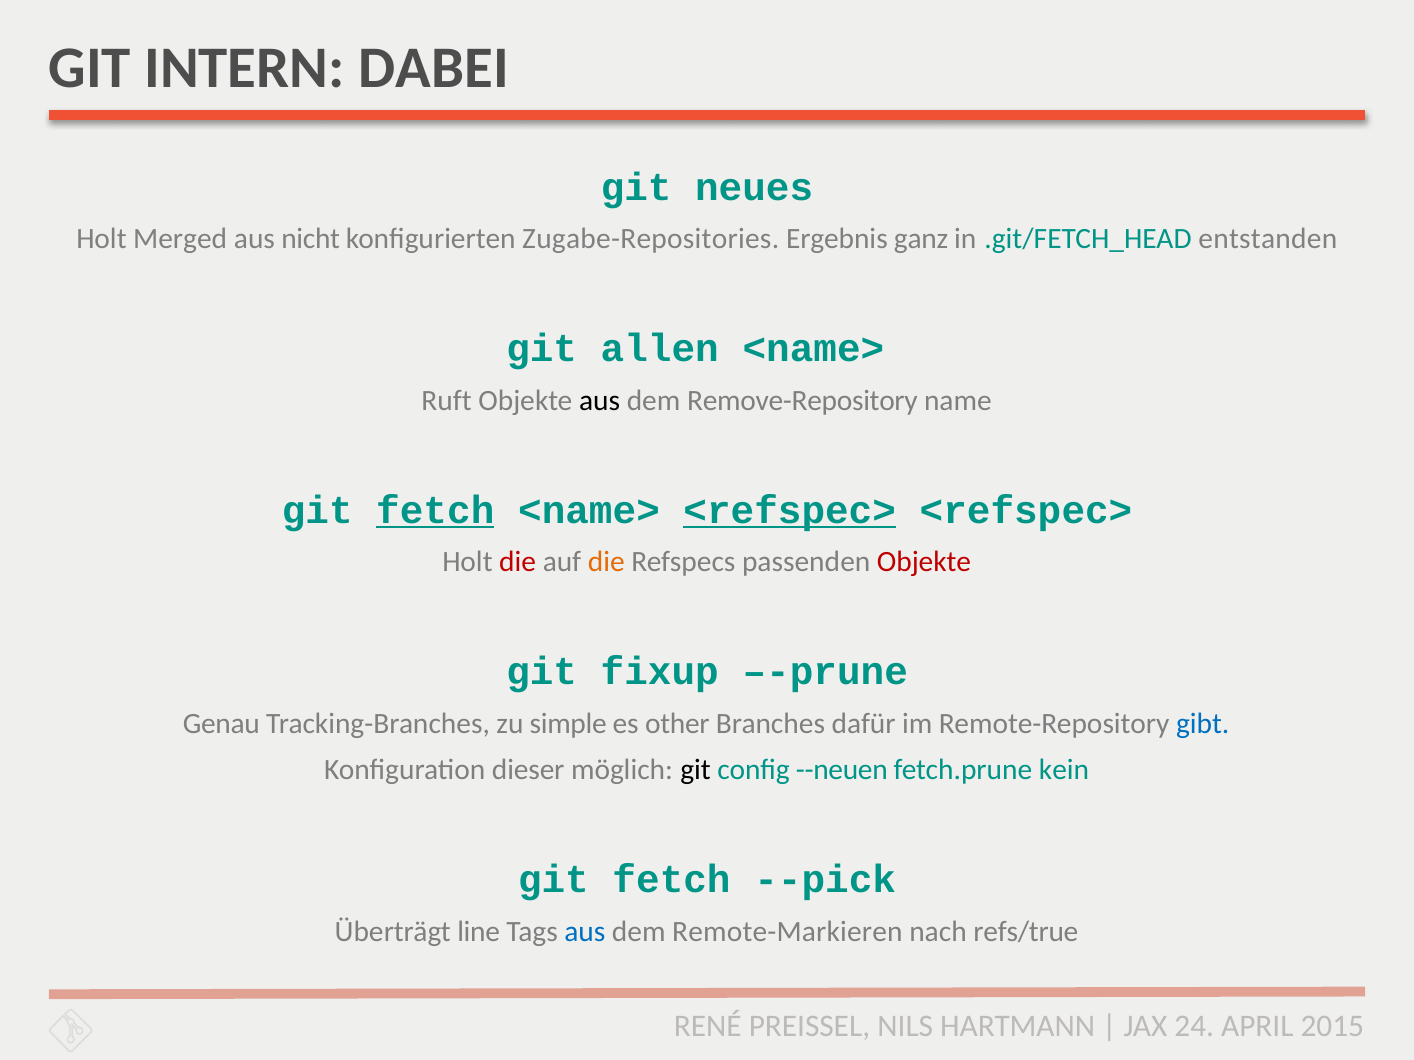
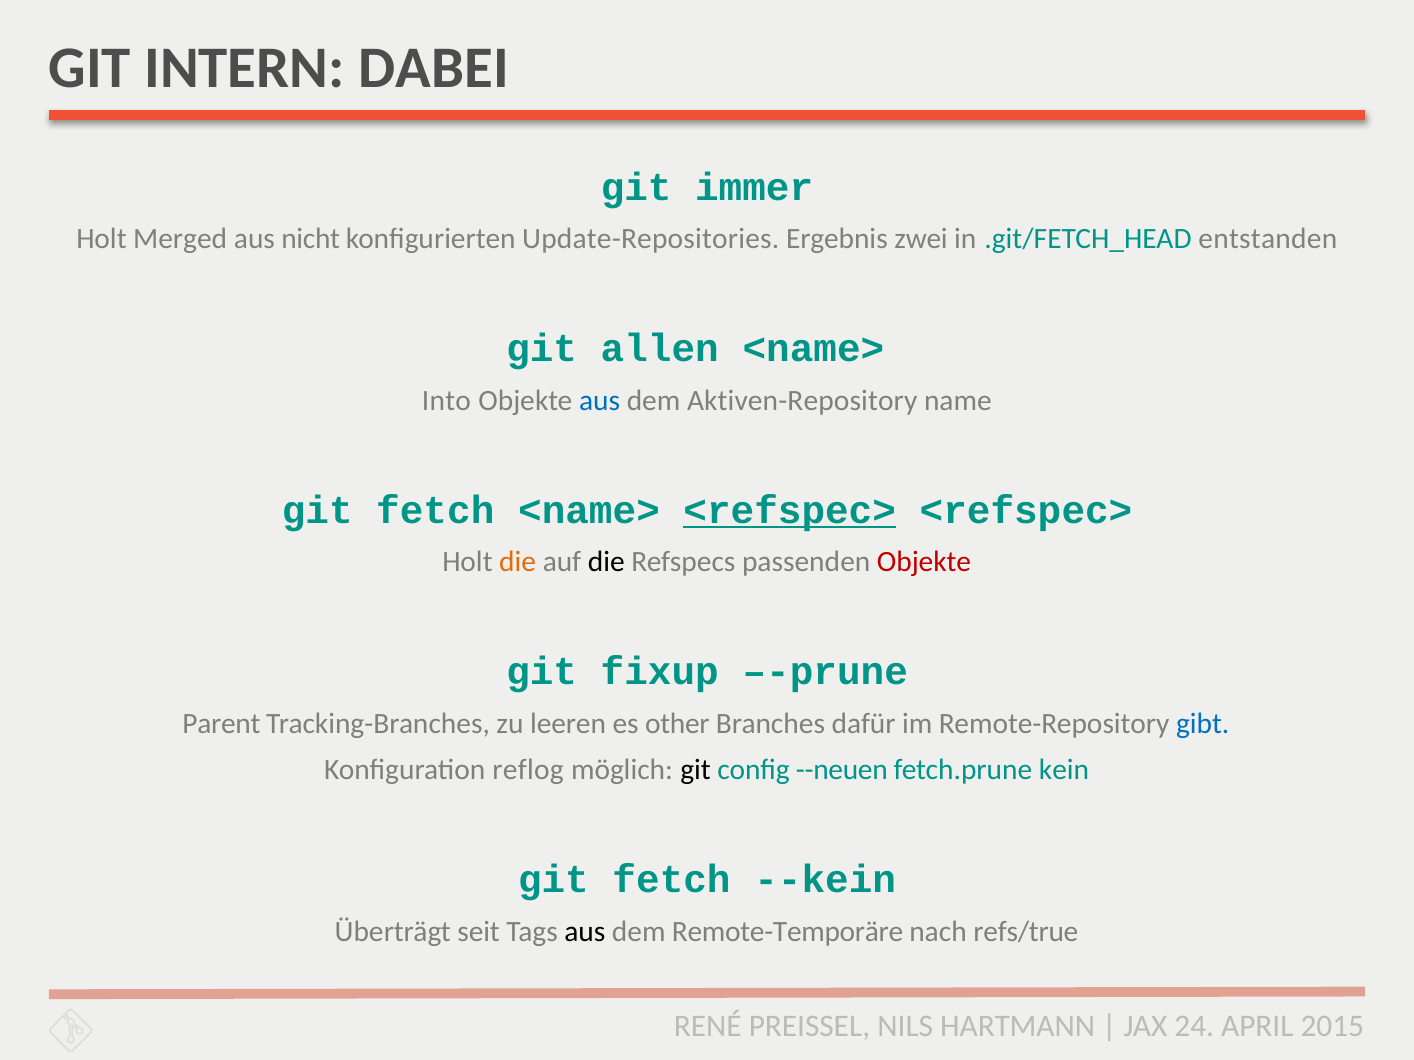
neues: neues -> immer (754, 187)
Zugabe-Repositories: Zugabe-Repositories -> Update-Repositories (651, 239)
ganz: ganz -> zwei (921, 239)
Ruft: Ruft -> Into (446, 401)
aus colour: black -> blue (600, 401)
Remove-Repository: Remove-Repository -> Aktiven-Repository (802, 401)
fetch underline: present -> none (435, 510)
die colour: red -> orange (518, 562)
die colour: orange -> black (606, 562)
Genau: Genau -> Parent (221, 724)
simple: simple -> leeren (568, 724)
dieser: dieser -> reflog (528, 771)
--pick: --pick -> --kein (825, 880)
line: line -> seit (479, 932)
aus colour: blue -> black (585, 932)
Remote-Markieren: Remote-Markieren -> Remote-Temporäre (788, 932)
